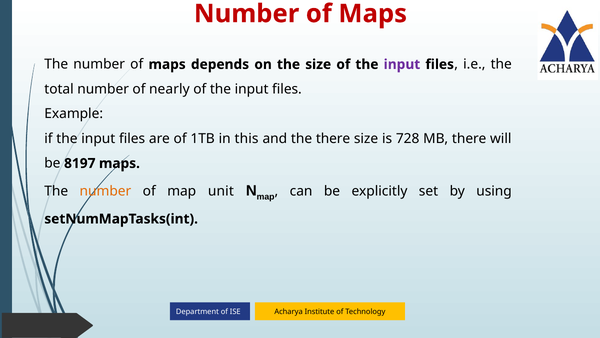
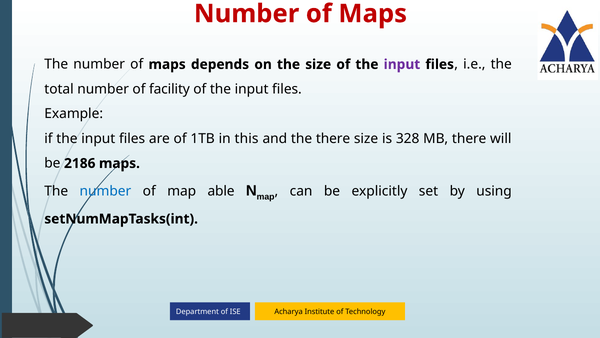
nearly: nearly -> facility (169, 89)
728: 728 -> 328 (408, 138)
8197: 8197 -> 2186 (80, 163)
number colour: orange -> blue (105, 191)
unit: unit -> able (221, 191)
